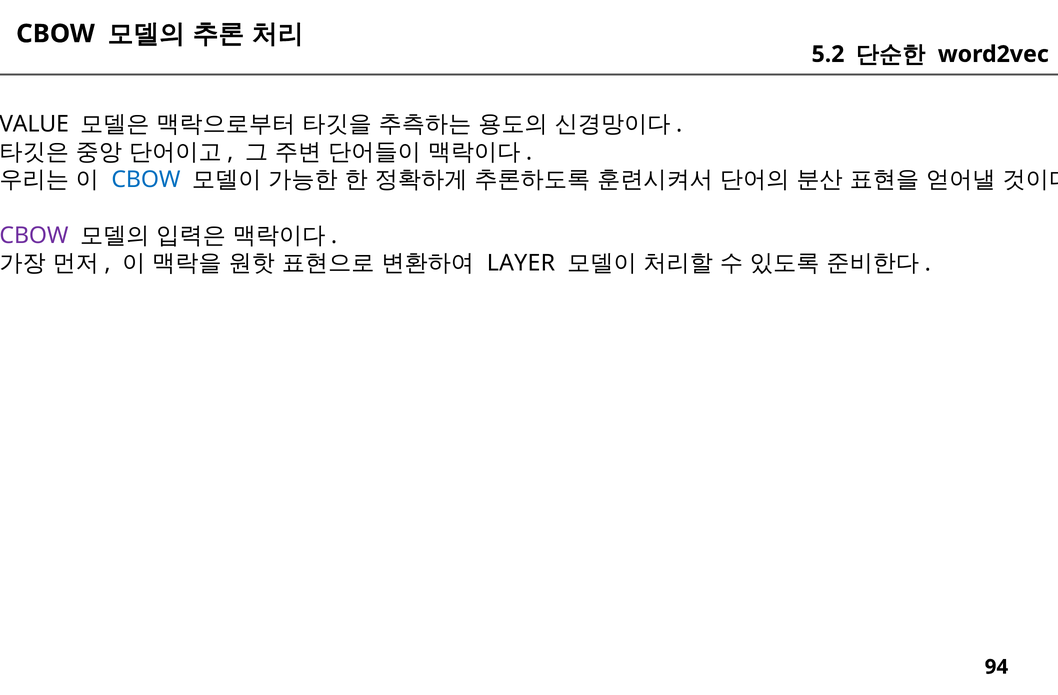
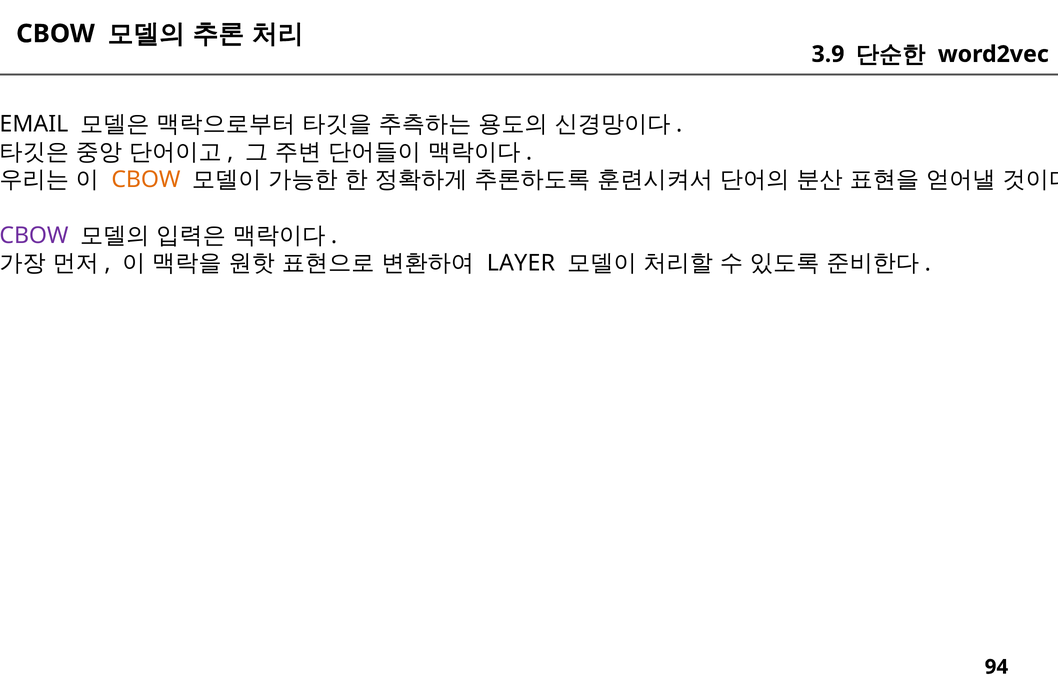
5.2: 5.2 -> 3.9 (828, 54)
VALUE: VALUE -> EMAIL (34, 124)
CBOW colour: blue -> orange (146, 180)
